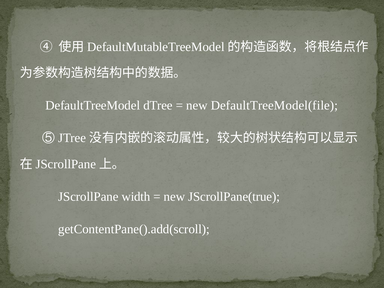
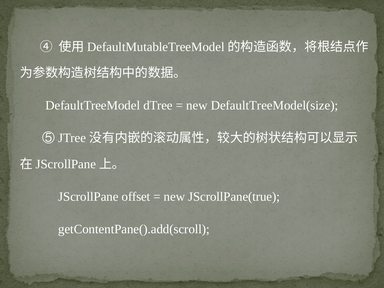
DefaultTreeModel(file: DefaultTreeModel(file -> DefaultTreeModel(size (274, 105)
width: width -> offset (136, 197)
